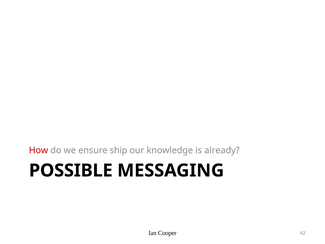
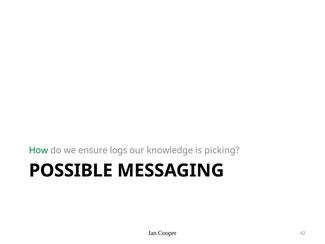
How colour: red -> green (38, 150)
ship: ship -> logs (119, 150)
already: already -> picking (222, 150)
